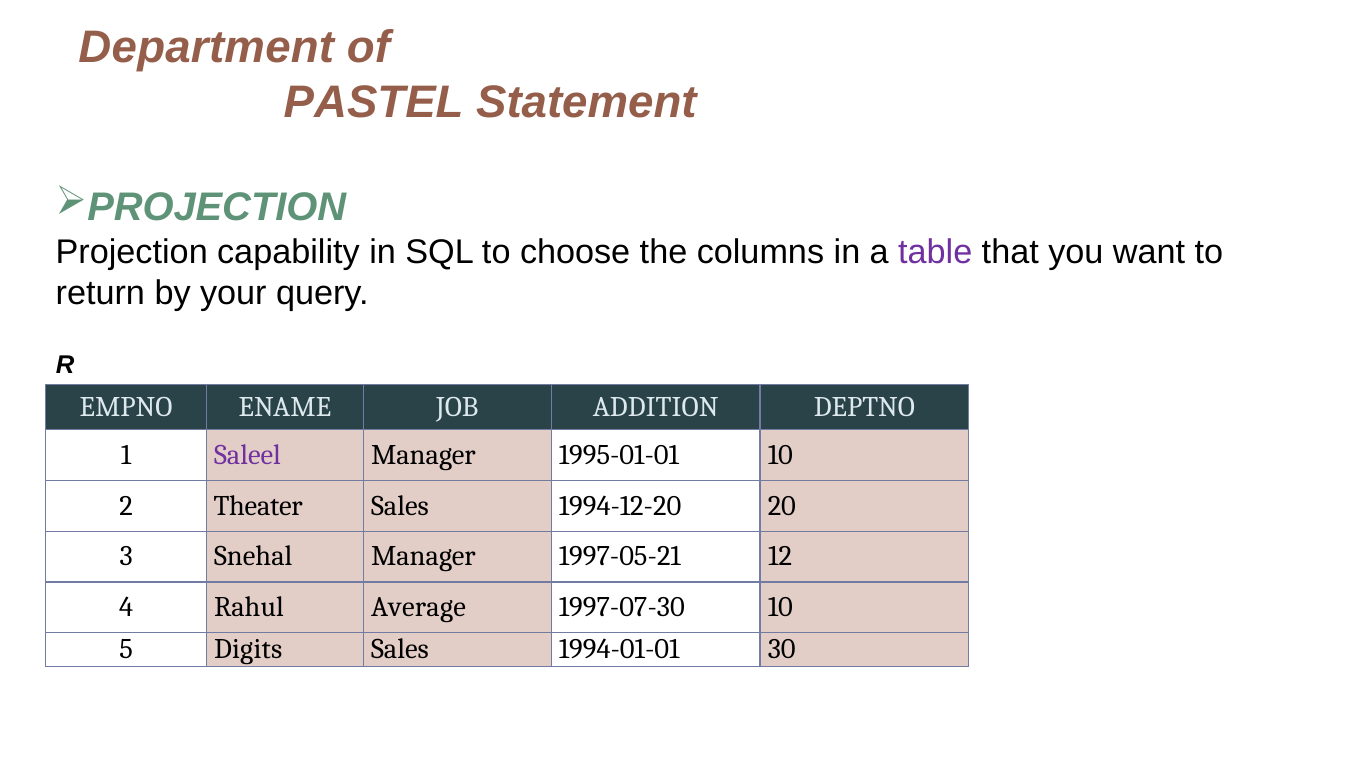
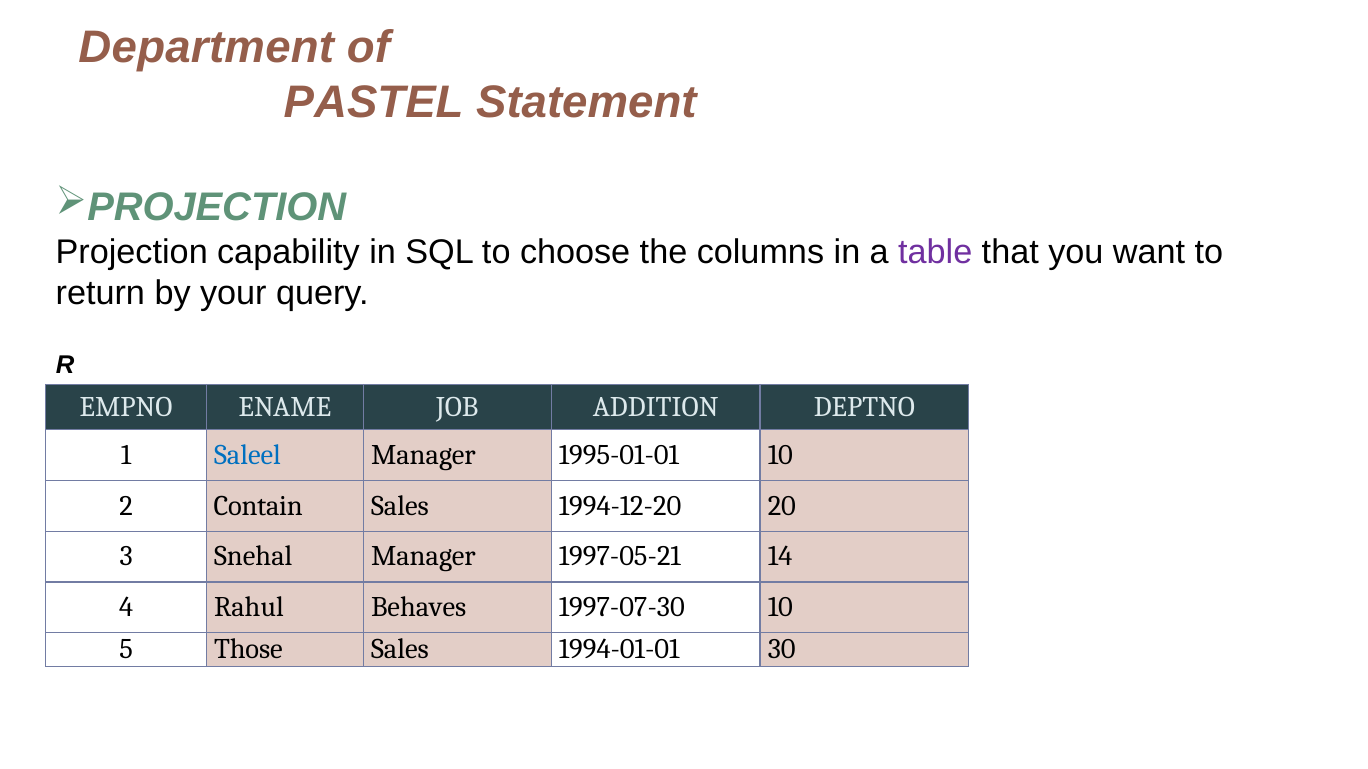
Saleel colour: purple -> blue (248, 455)
Theater: Theater -> Contain (258, 506)
12: 12 -> 14 (780, 557)
Average: Average -> Behaves (419, 608)
Digits: Digits -> Those (248, 650)
